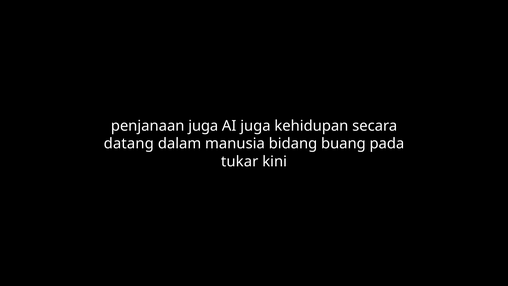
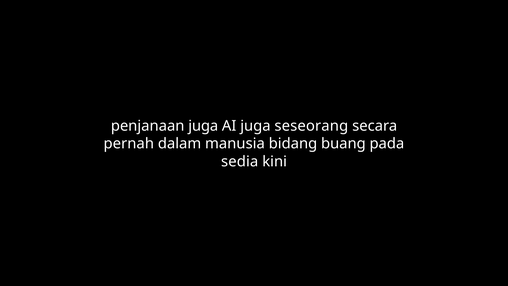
kehidupan: kehidupan -> seseorang (311, 126)
datang: datang -> pernah (129, 144)
tukar: tukar -> sedia (240, 161)
